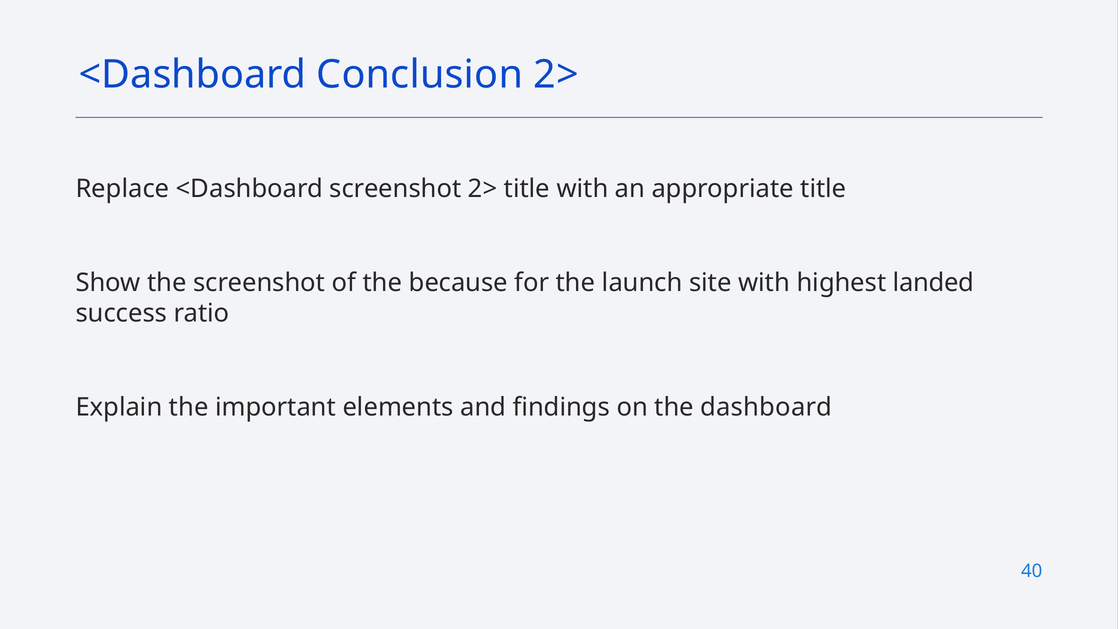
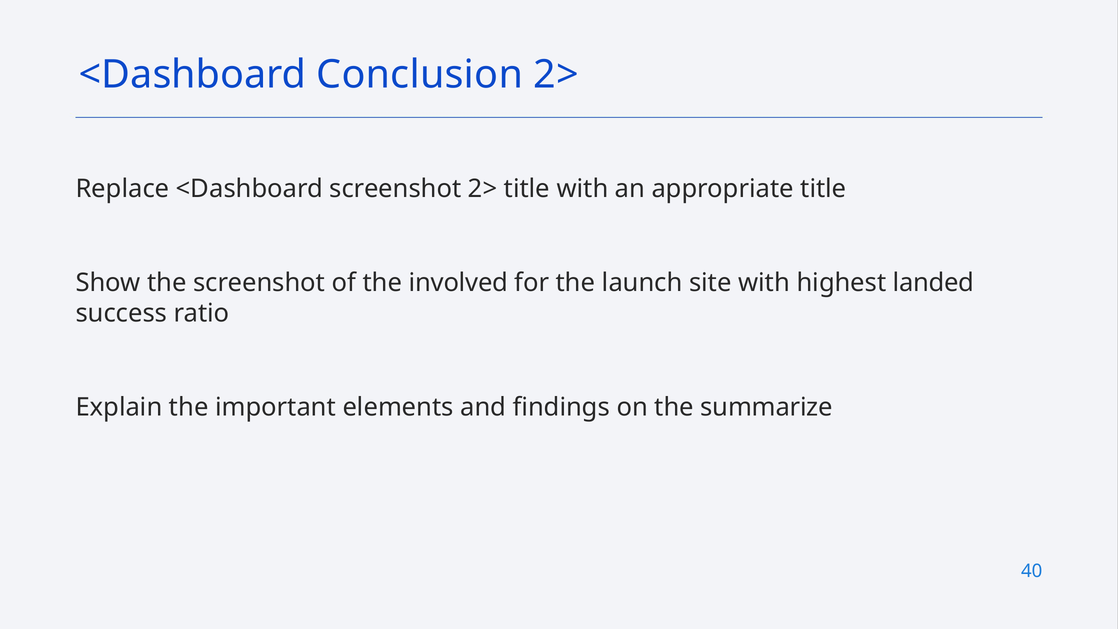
because: because -> involved (458, 283)
dashboard: dashboard -> summarize (767, 407)
